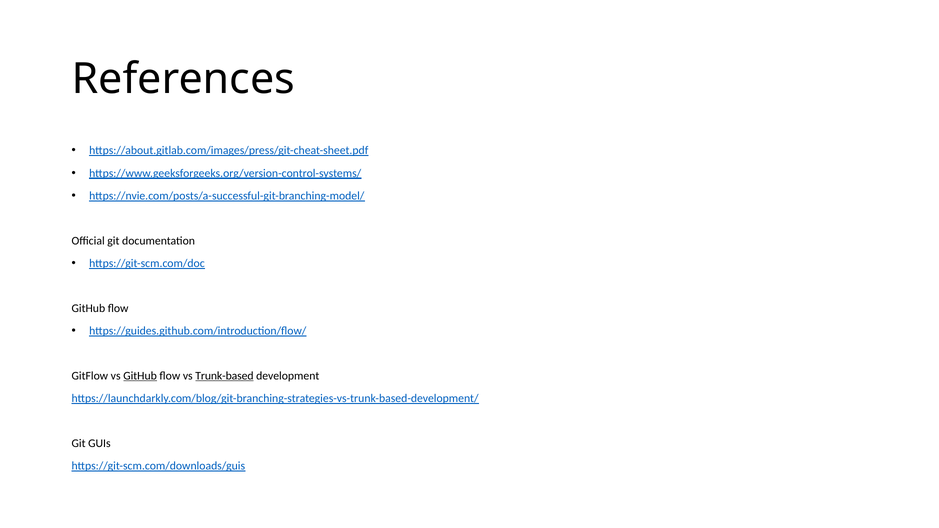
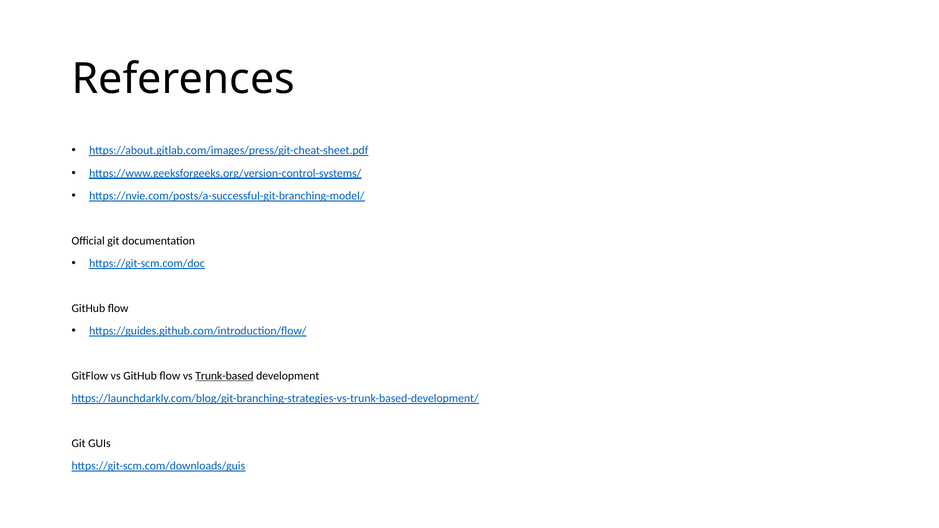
GitHub underline: present -> none (140, 376)
